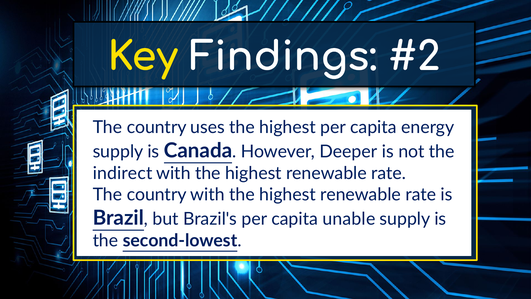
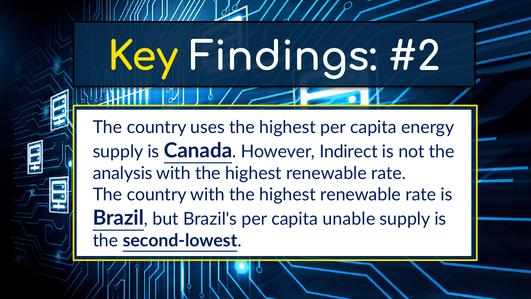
Deeper: Deeper -> Indirect (349, 151)
indirect: indirect -> analysis (123, 173)
